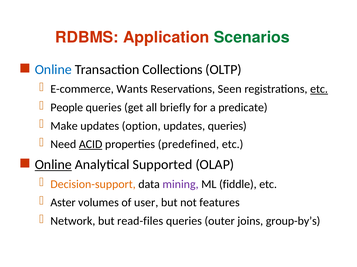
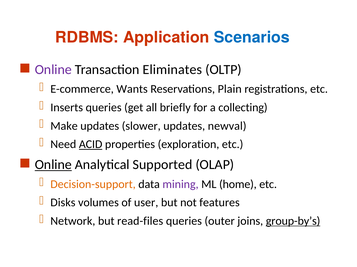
Scenarios colour: green -> blue (252, 37)
Online colour: blue -> purple (53, 70)
Collections: Collections -> Eliminates (172, 70)
Seen: Seen -> Plain (230, 89)
etc underline: present -> none (319, 89)
People: People -> Inserts (67, 108)
predicate: predicate -> collecting (243, 108)
option: option -> slower (141, 126)
updates queries: queries -> newval (227, 126)
predefined: predefined -> exploration (188, 145)
fiddle: fiddle -> home (238, 185)
Aster: Aster -> Disks (63, 203)
group-by’s underline: none -> present (293, 222)
